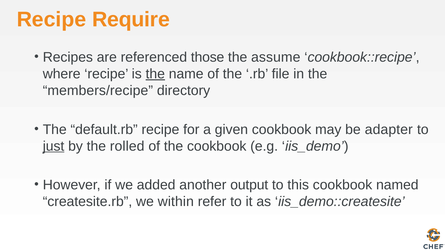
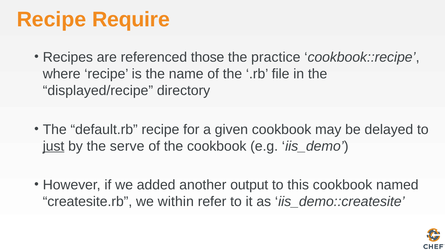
assume: assume -> practice (276, 57)
the underline: present -> none (155, 74)
members/recipe: members/recipe -> displayed/recipe (98, 91)
adapter: adapter -> delayed (389, 130)
rolled: rolled -> serve (127, 146)
